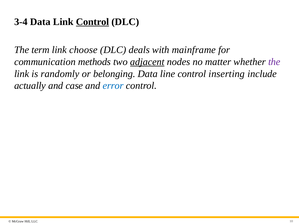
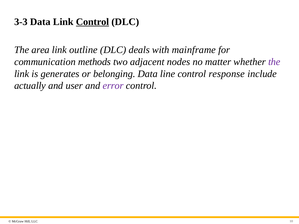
3-4: 3-4 -> 3-3 (21, 22)
term: term -> area (41, 50)
choose: choose -> outline (83, 50)
adjacent underline: present -> none (147, 62)
randomly: randomly -> generates (60, 74)
inserting: inserting -> response (227, 74)
case: case -> user (74, 86)
error colour: blue -> purple (113, 86)
